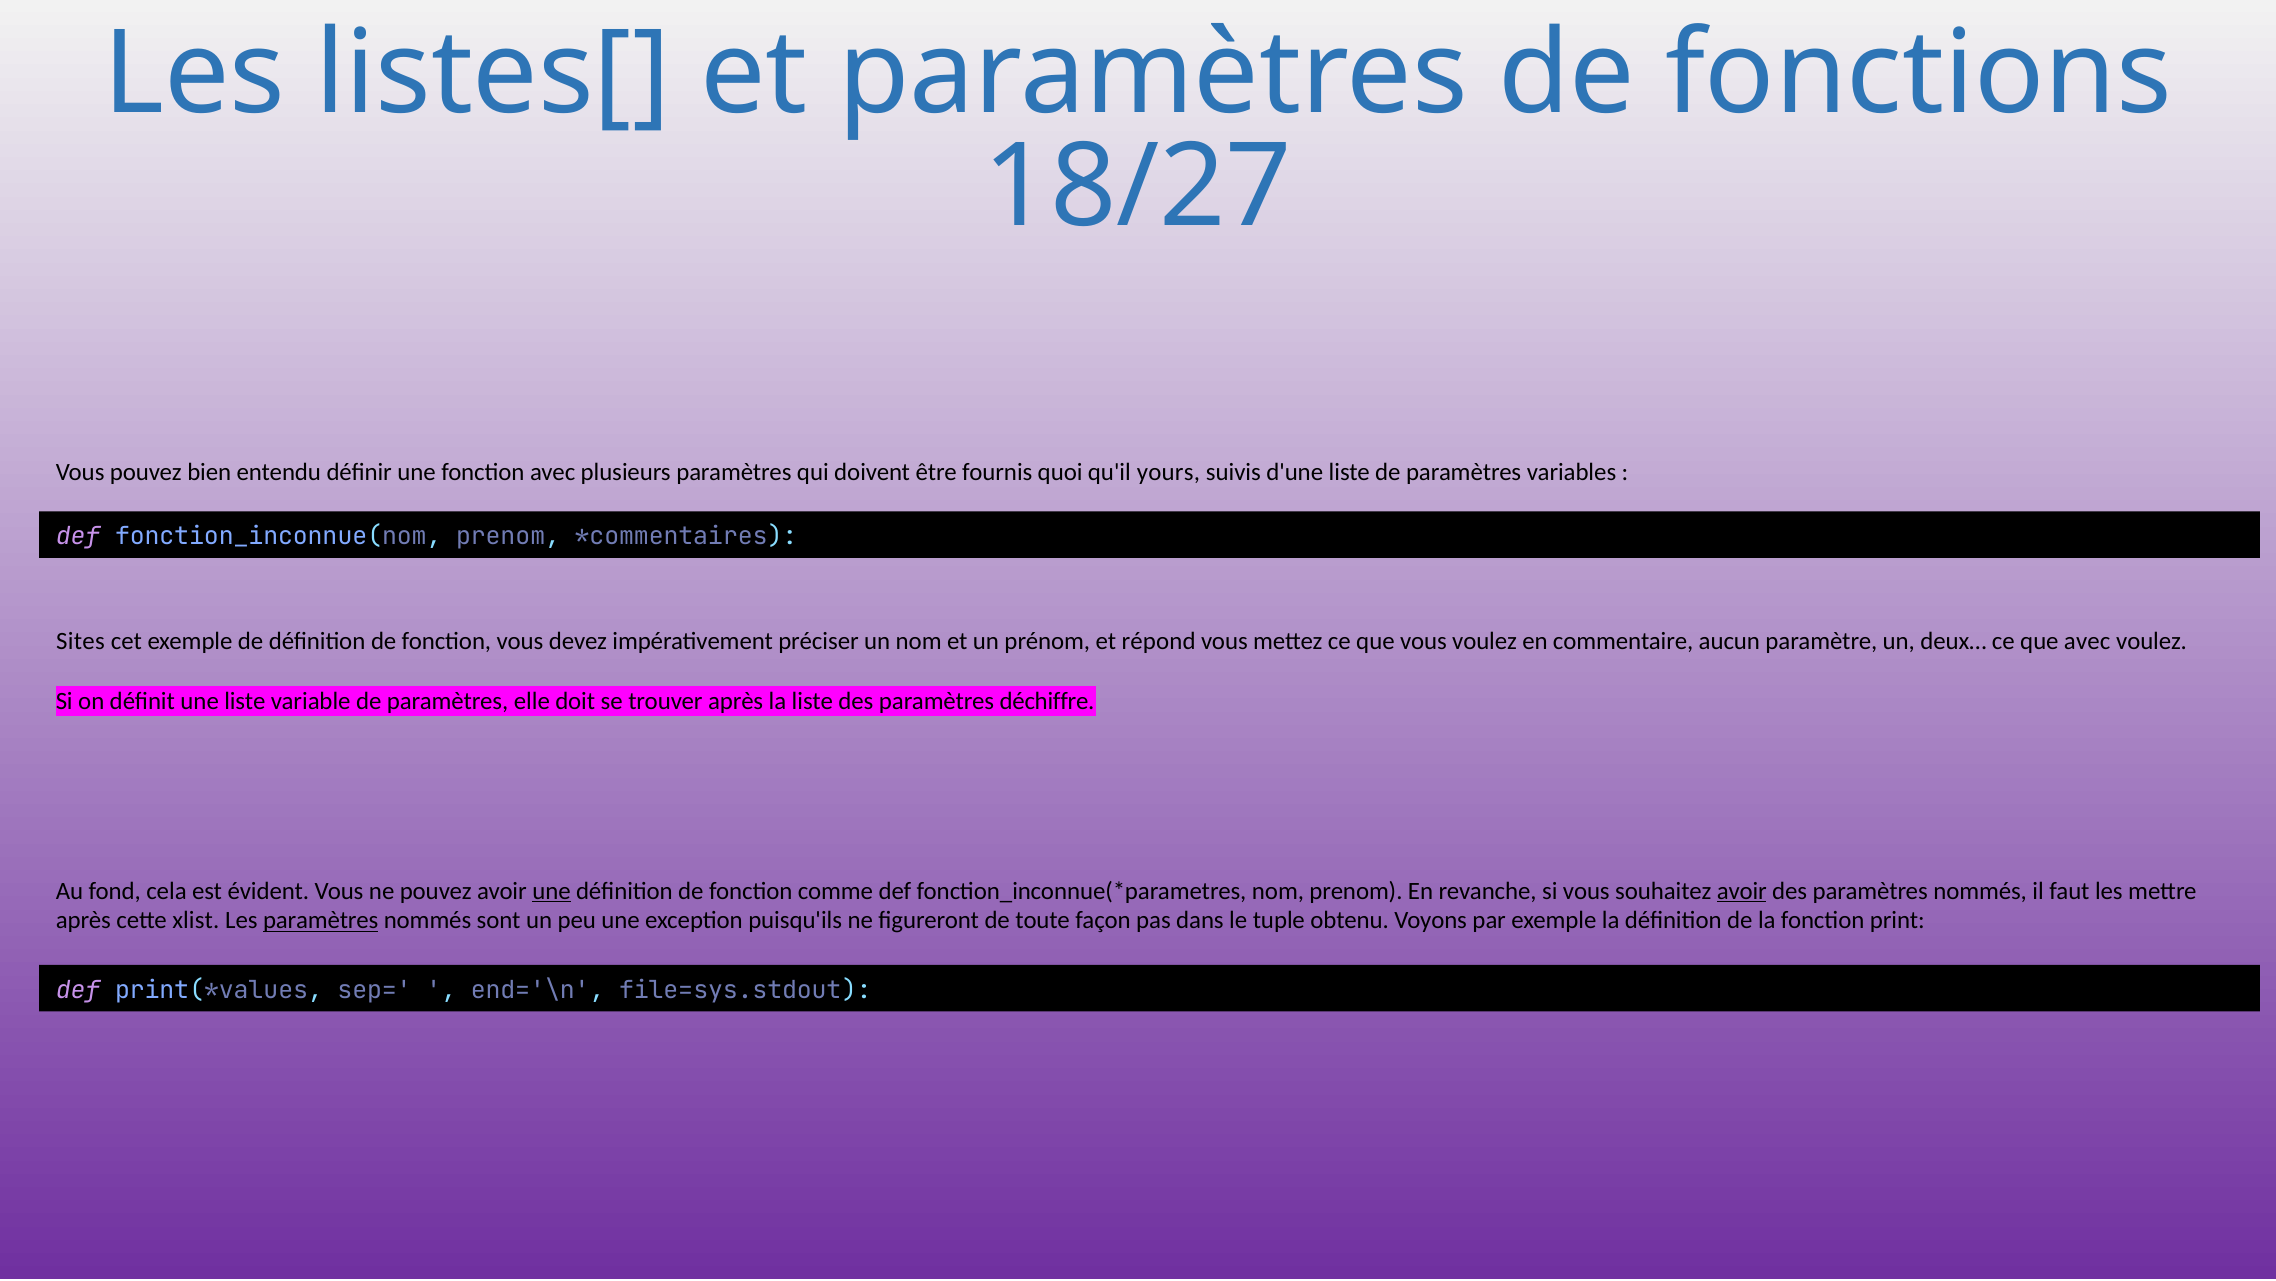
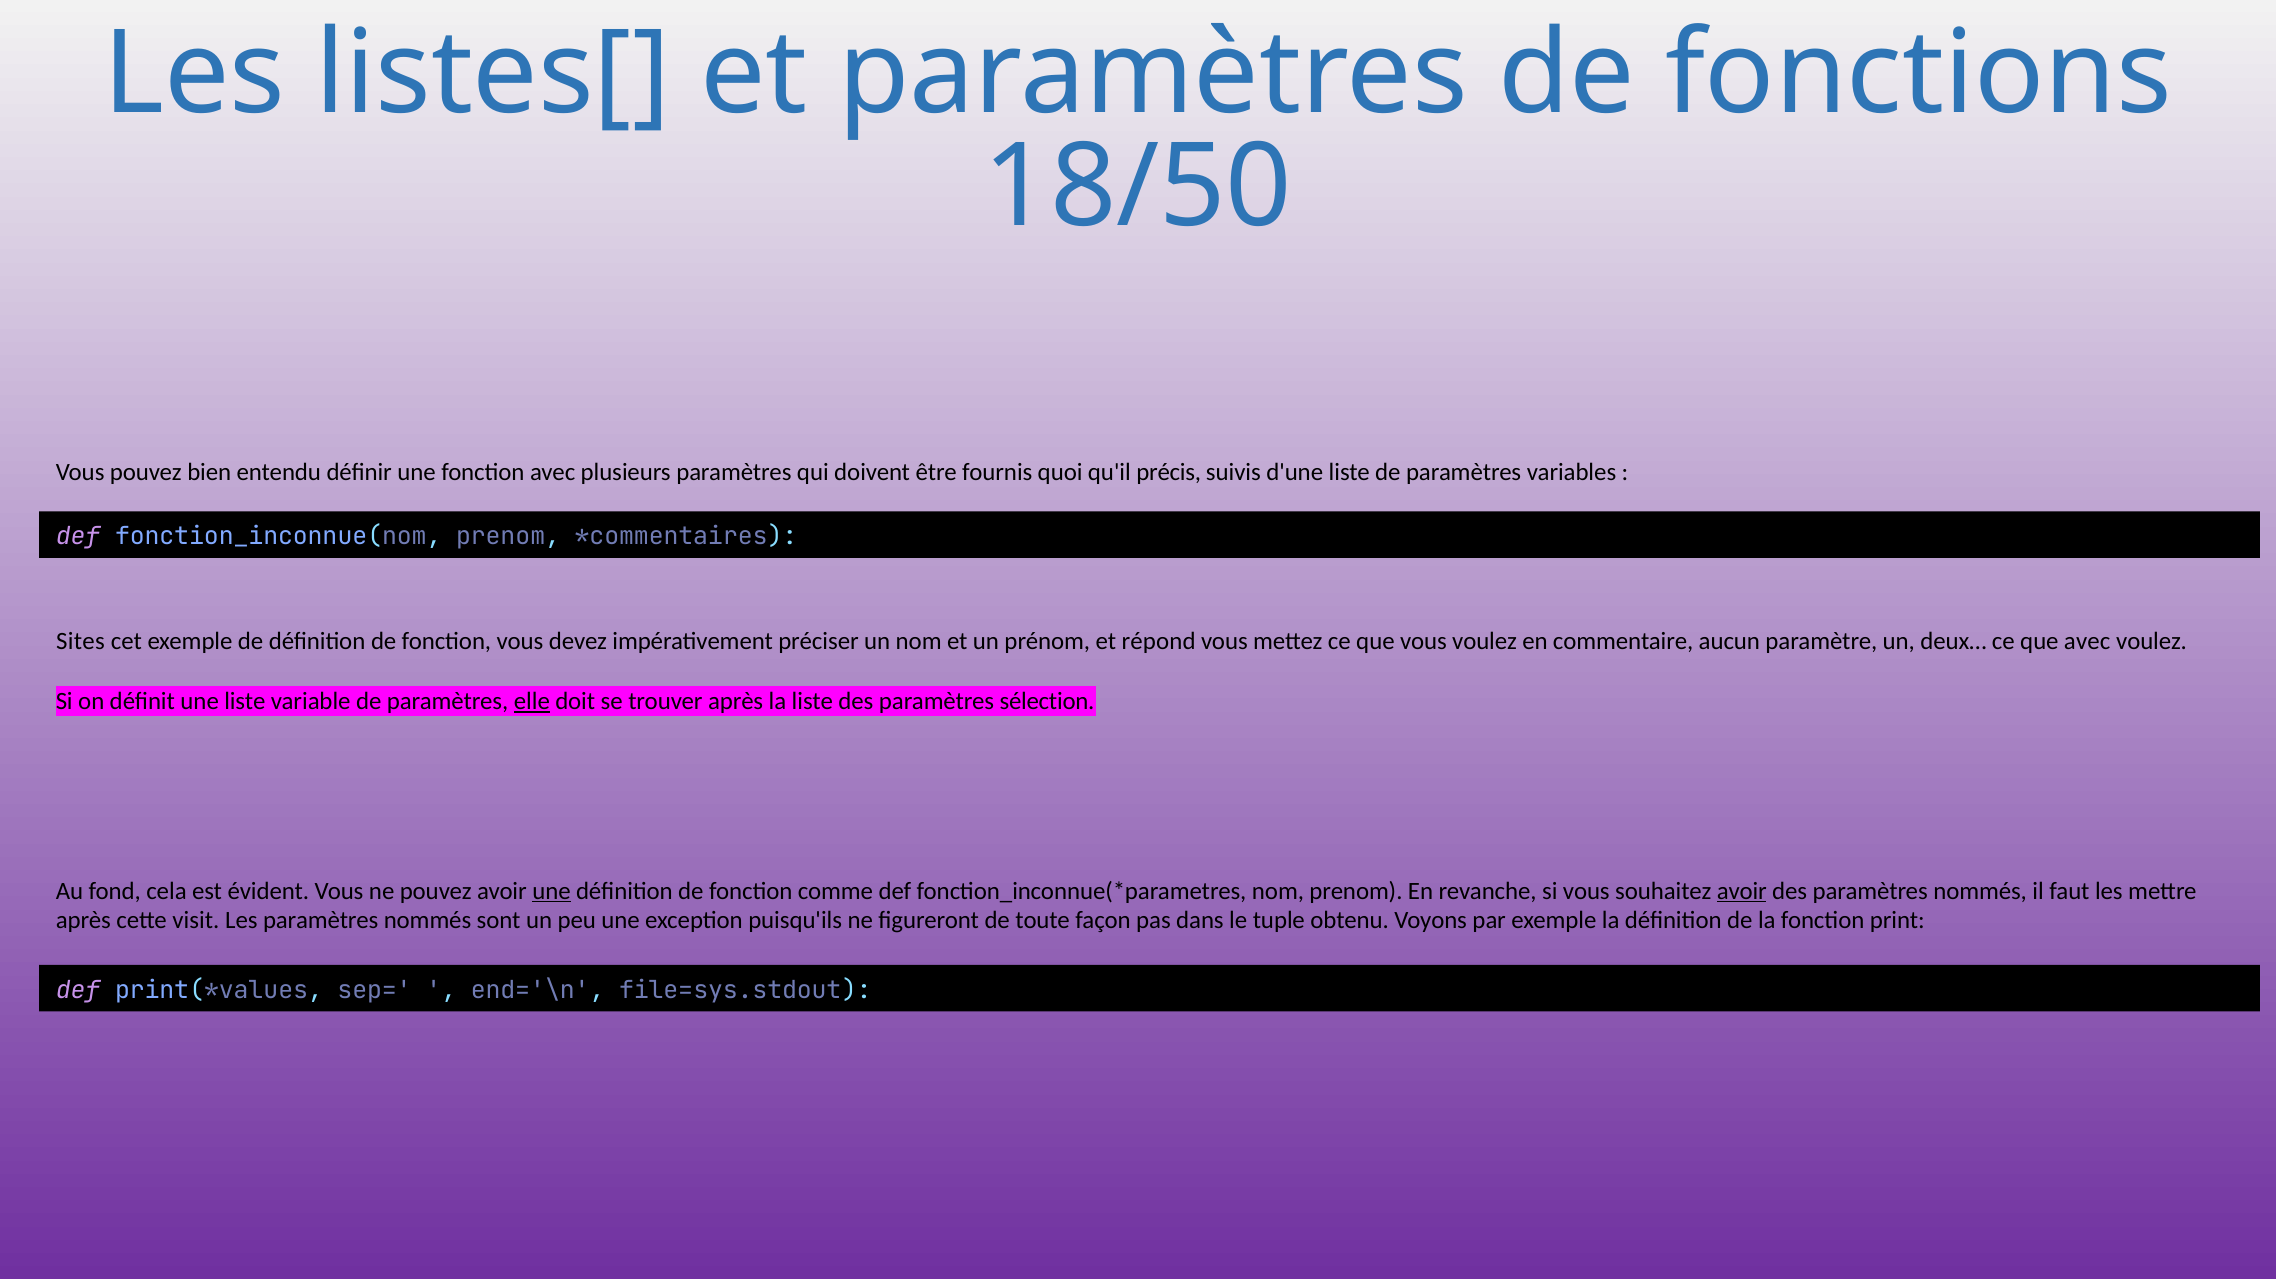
18/27: 18/27 -> 18/50 (1138, 187)
yours: yours -> précis (1169, 472)
elle underline: none -> present (532, 701)
déchiffre: déchiffre -> sélection (1047, 701)
xlist: xlist -> visit (196, 920)
paramètres underline: present -> none (321, 920)
